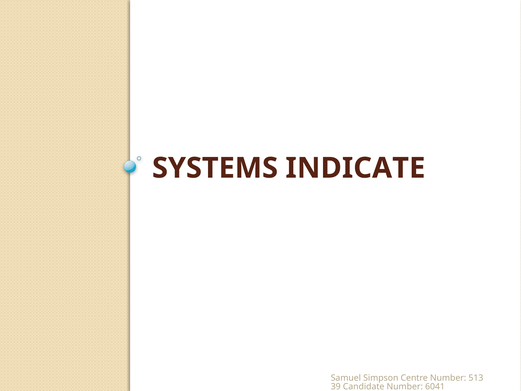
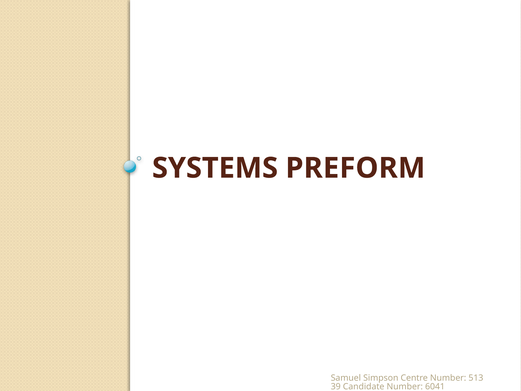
INDICATE: INDICATE -> PREFORM (355, 168)
